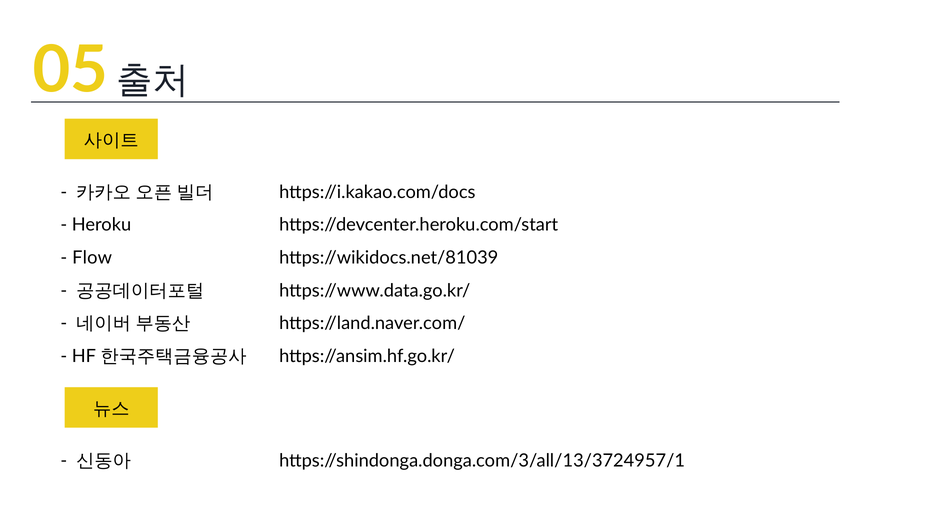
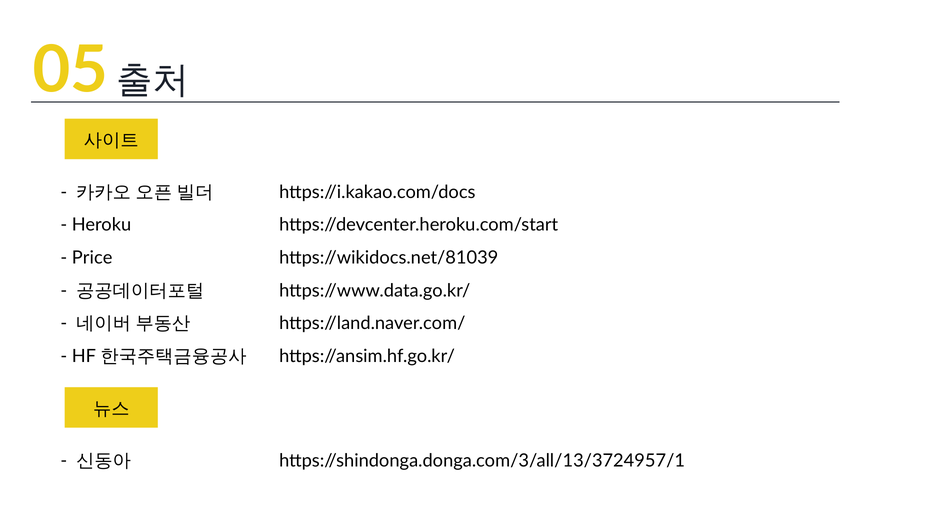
Flow: Flow -> Price (92, 258)
